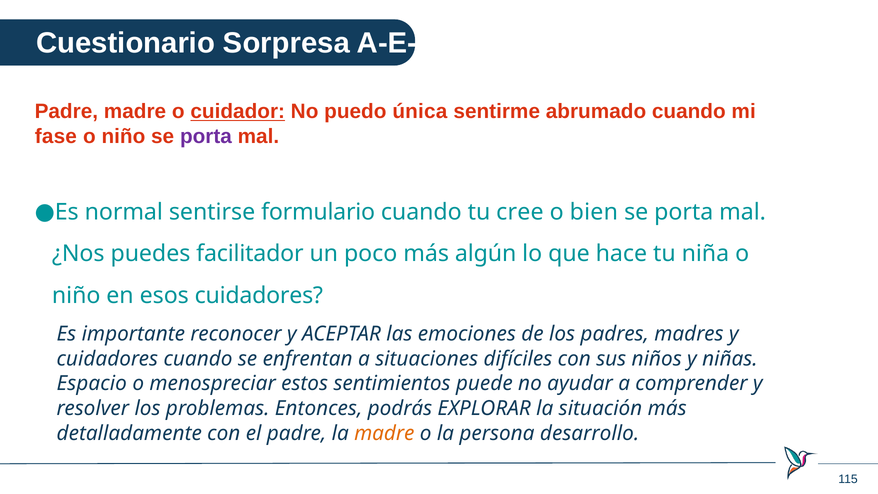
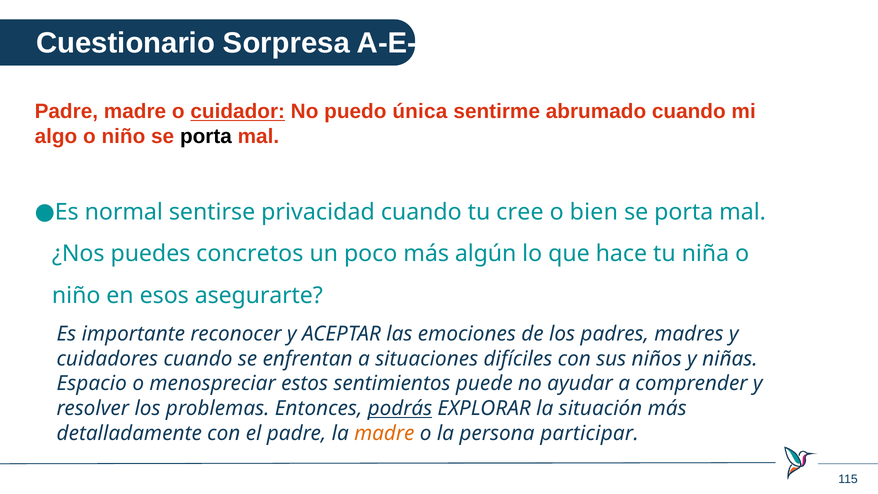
fase: fase -> algo (56, 136)
porta colour: purple -> black (206, 136)
formulario: formulario -> privacidad (318, 212)
facilitador: facilitador -> concretos (250, 254)
esos cuidadores: cuidadores -> asegurarte (259, 295)
podrás underline: none -> present (400, 408)
desarrollo: desarrollo -> participar (590, 433)
